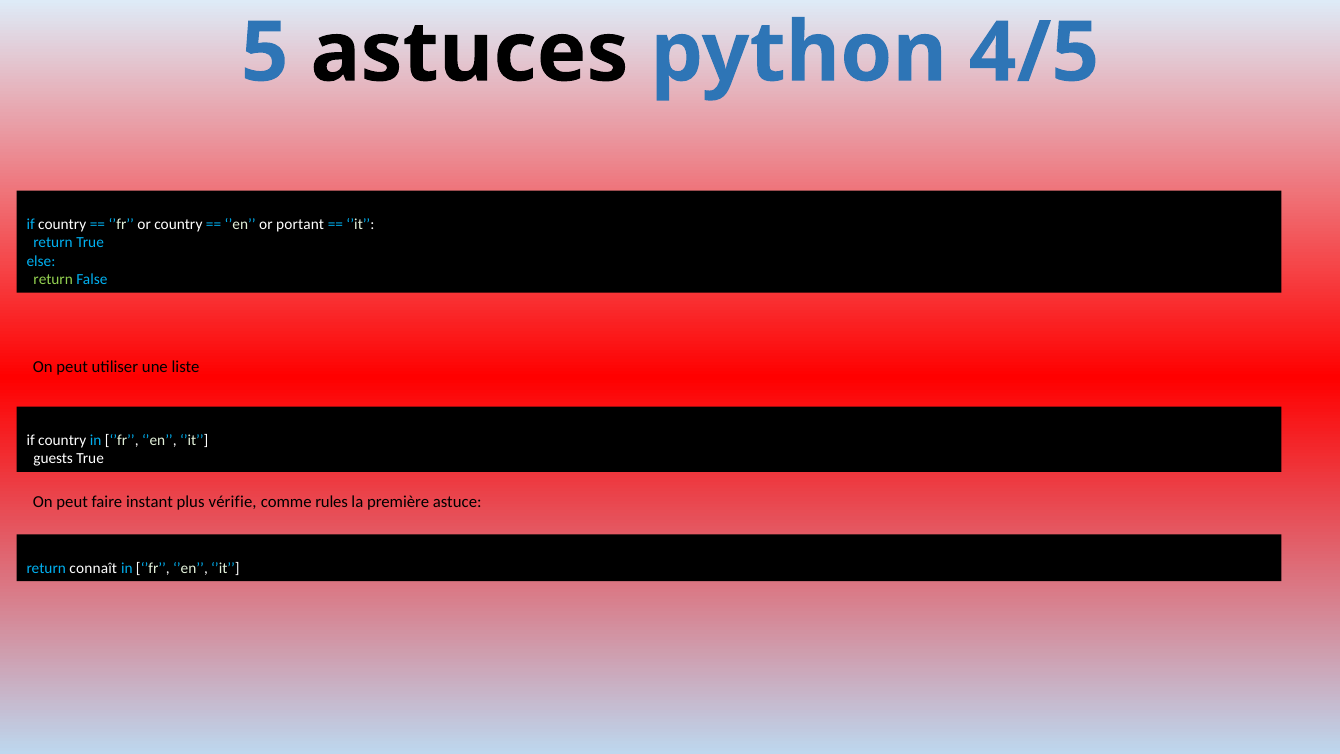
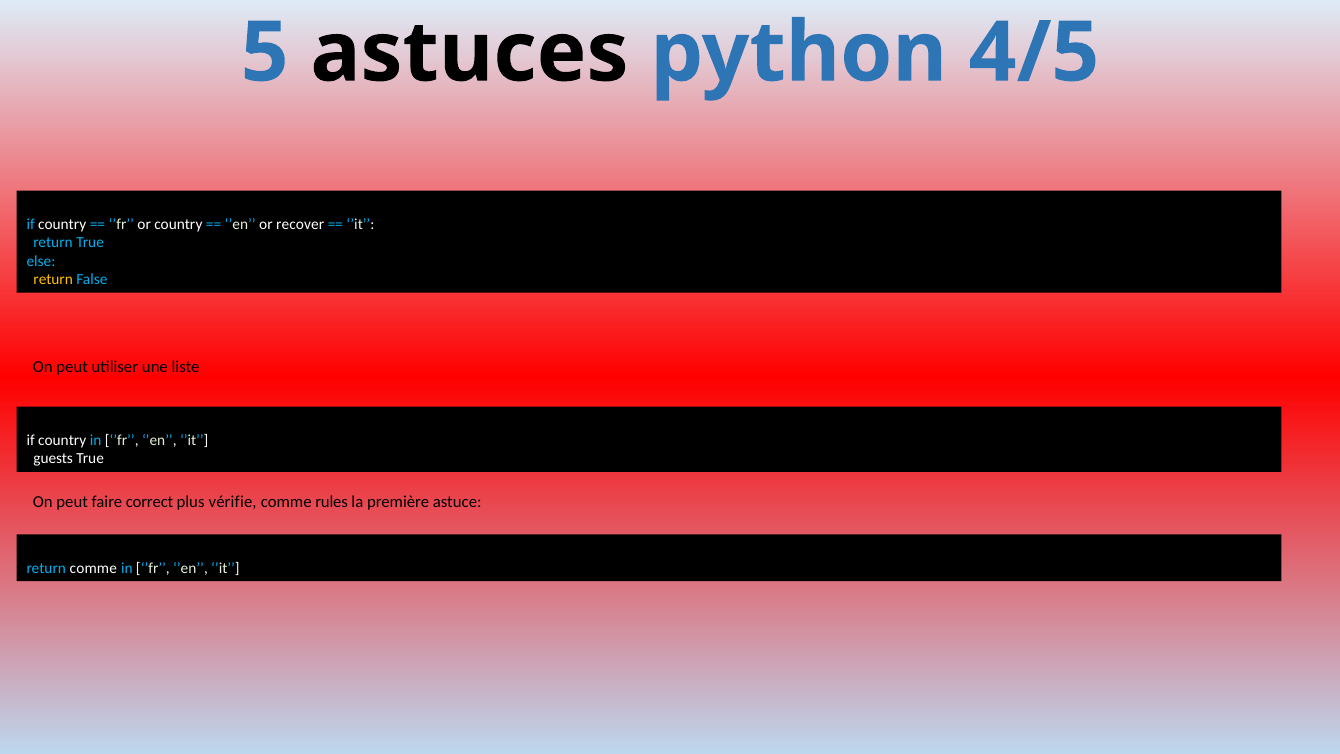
portant: portant -> recover (300, 224)
return colour: light green -> yellow (53, 279)
instant: instant -> correct (150, 501)
return connaît: connaît -> comme (93, 568)
